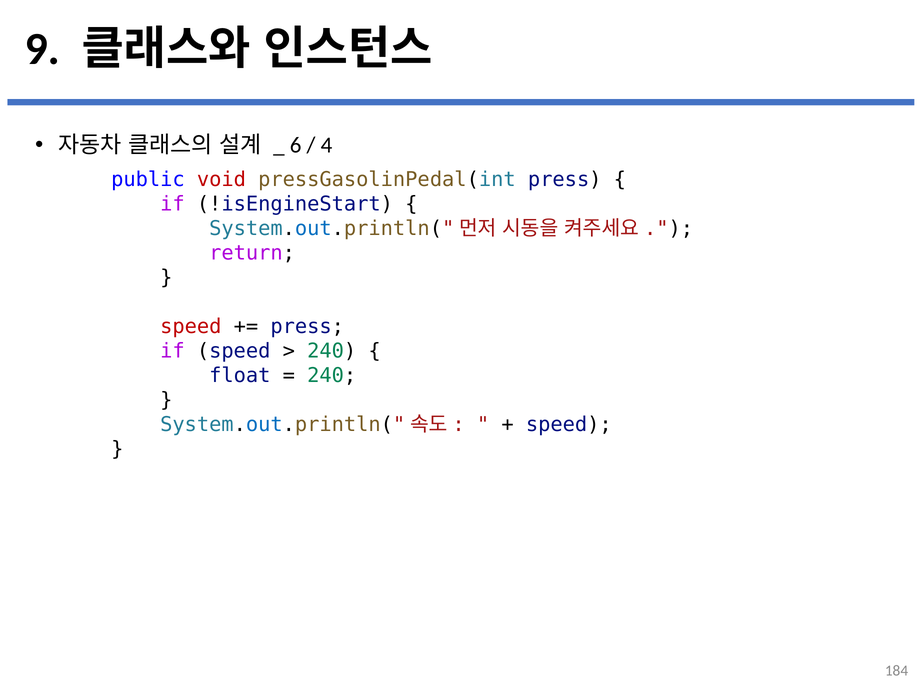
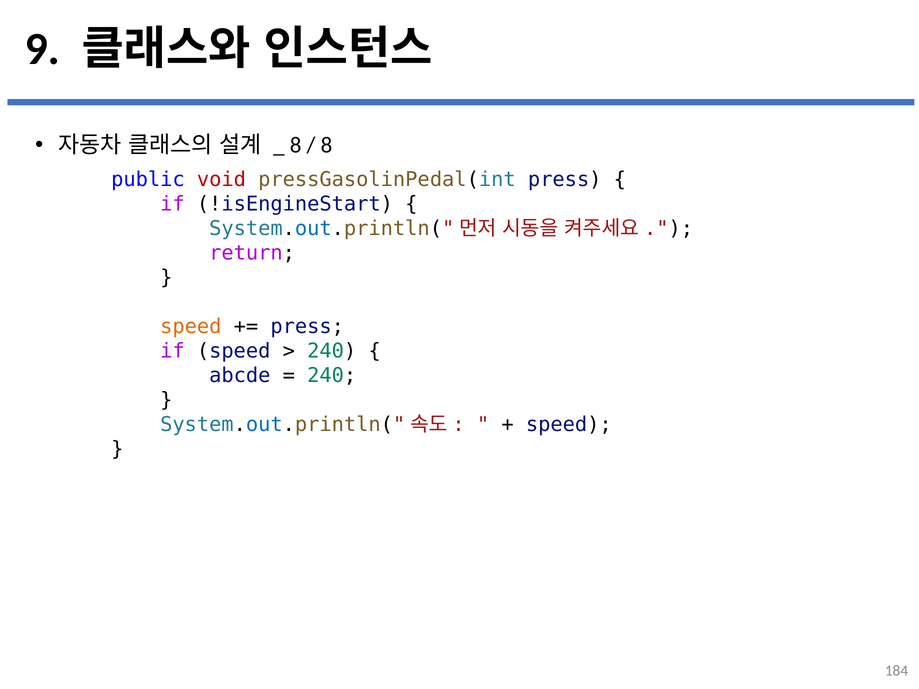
6: 6 -> 8 (296, 145)
4: 4 -> 8 (326, 145)
speed colour: red -> orange (191, 327)
float: float -> abcde (240, 376)
